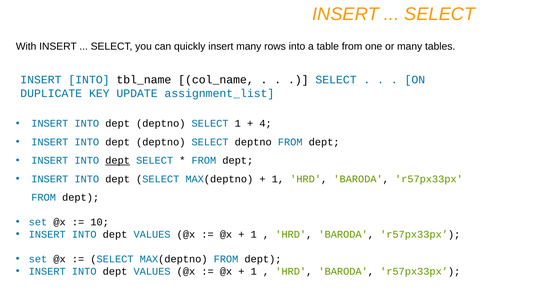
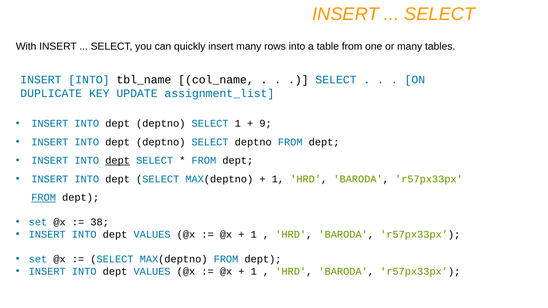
4: 4 -> 9 (266, 124)
FROM underline: none -> present (44, 198)
10: 10 -> 38 (100, 222)
